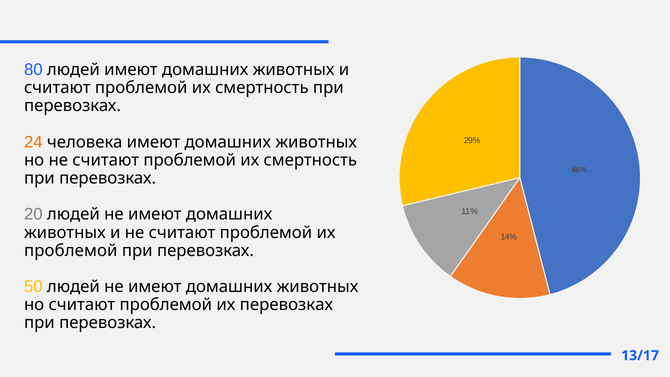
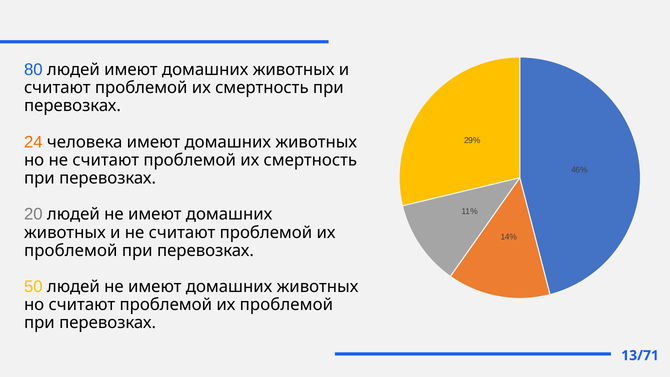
перевозках: перевозках -> проблемой (286, 305)
13/17: 13/17 -> 13/71 (640, 355)
